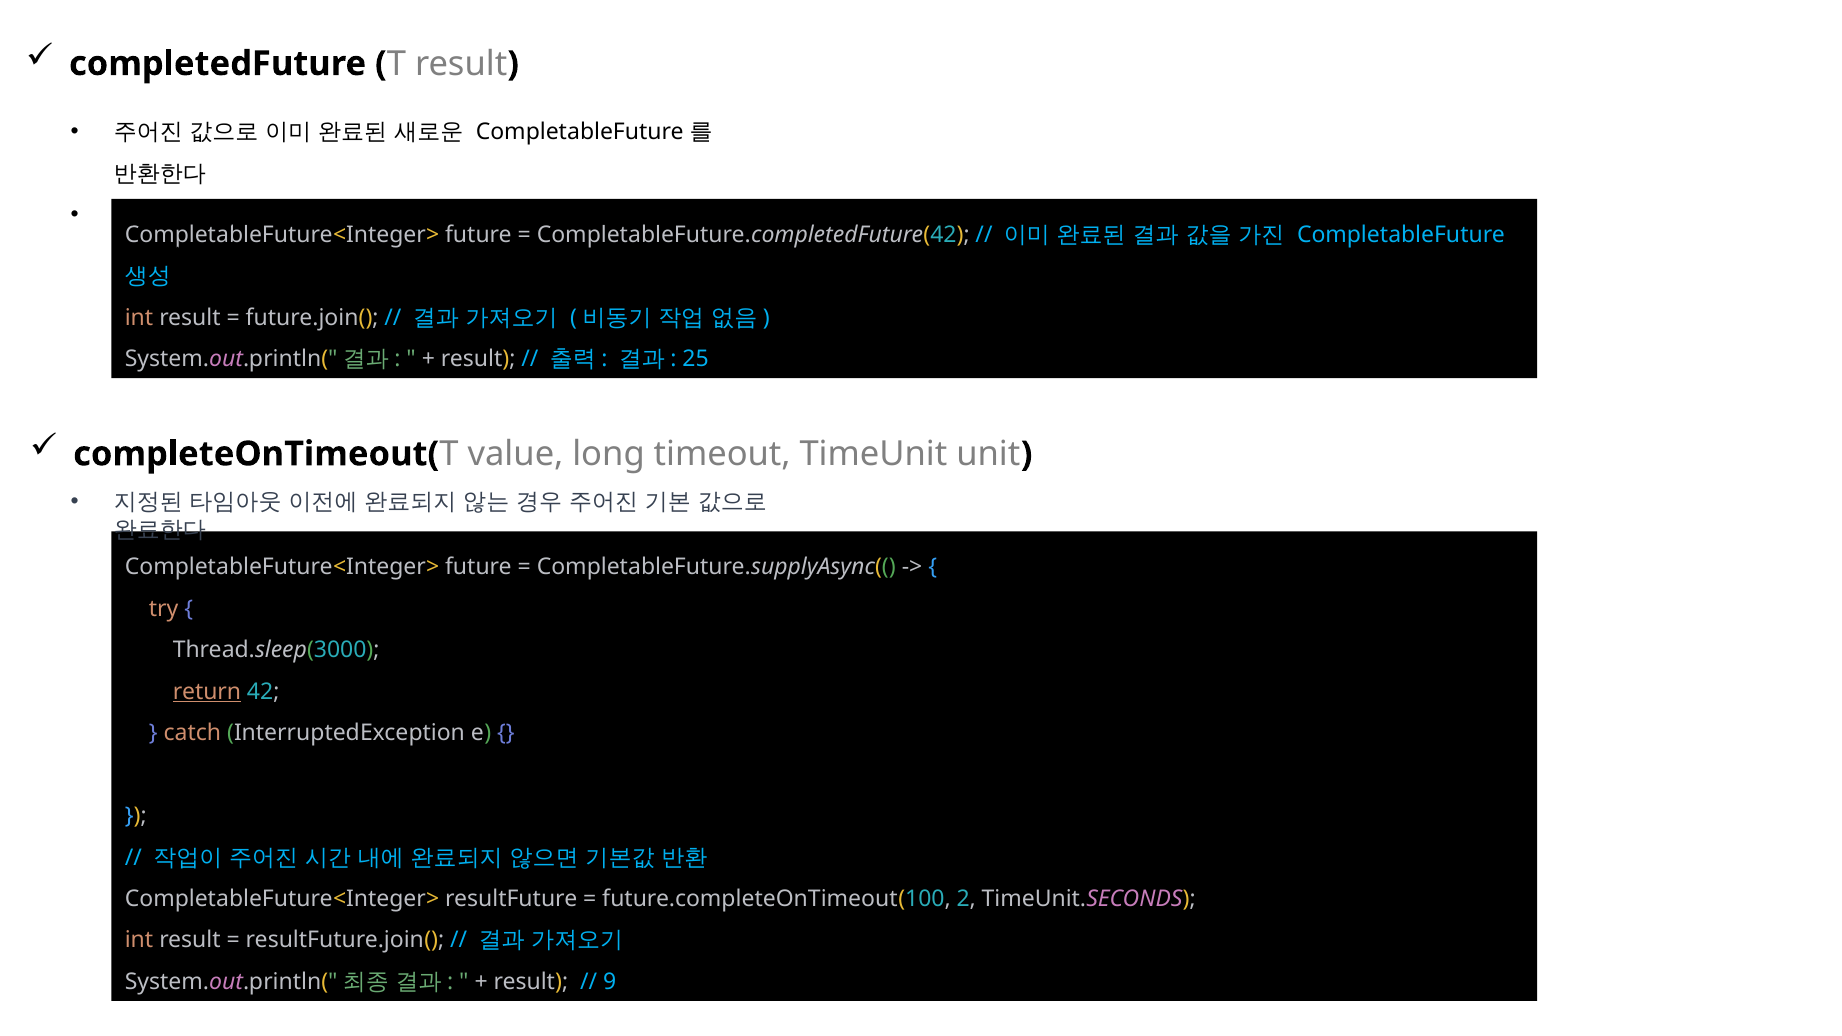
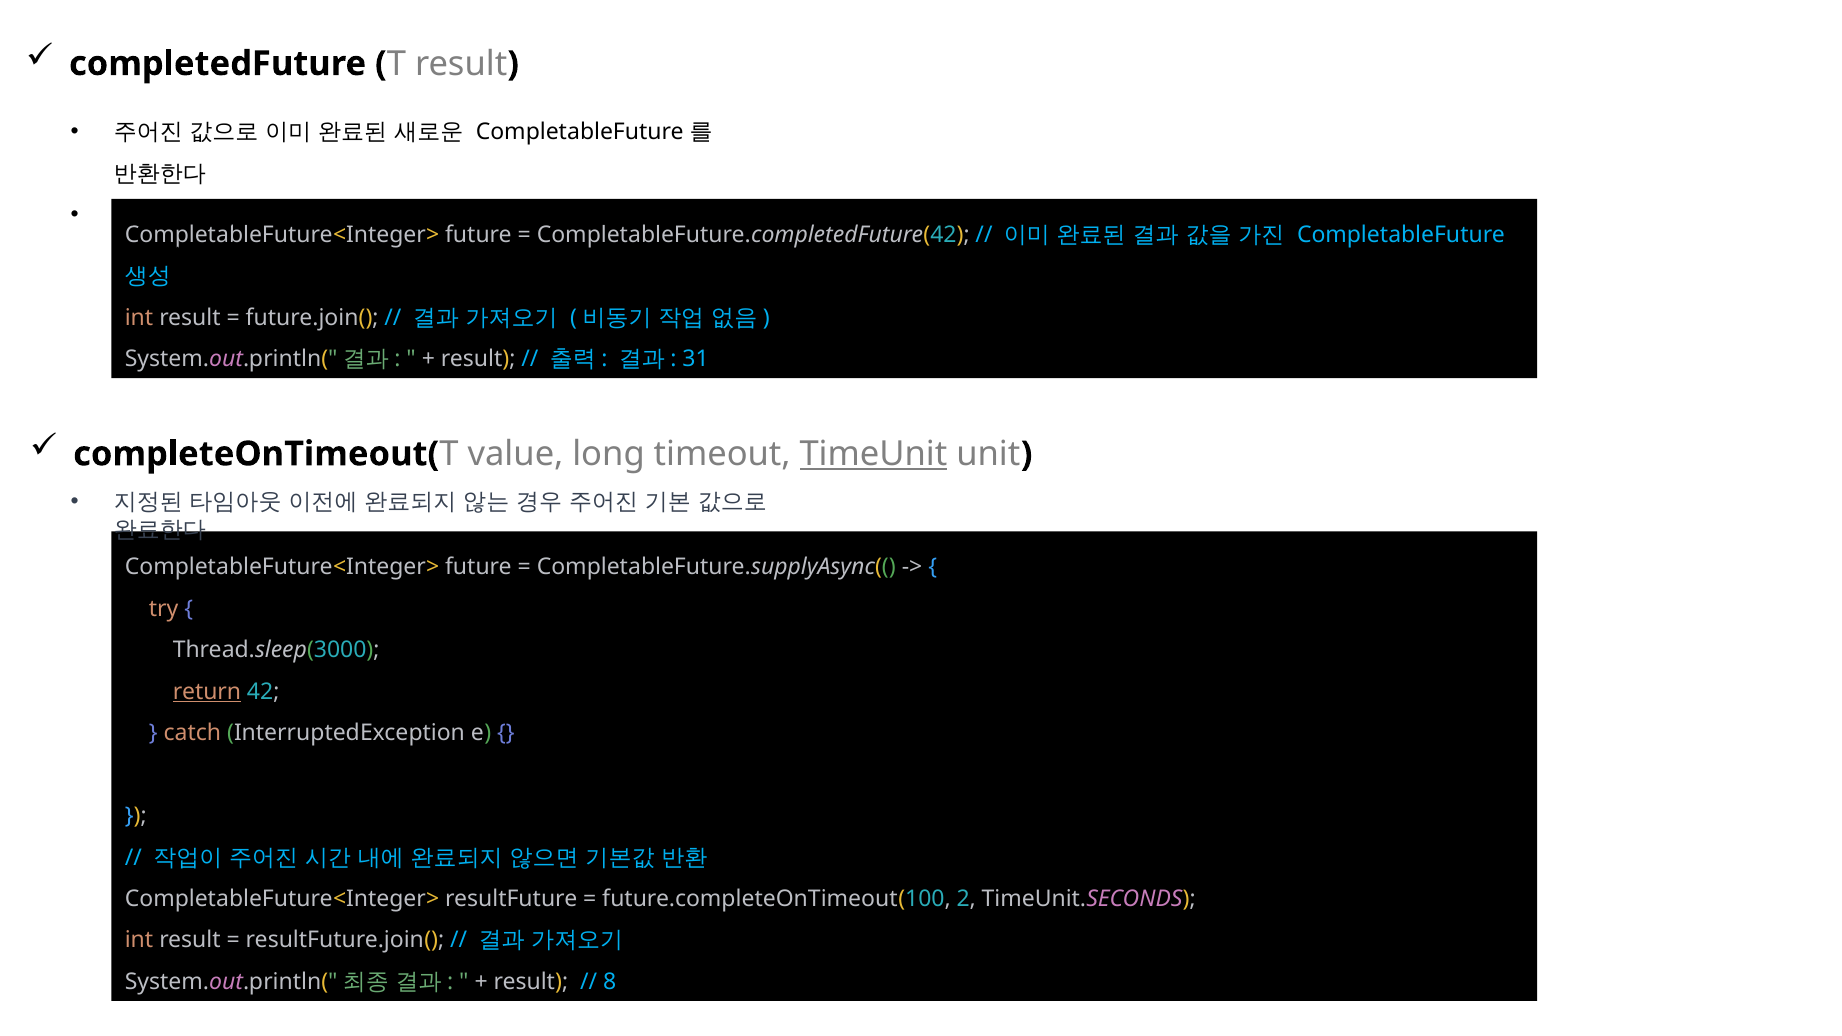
25: 25 -> 31 (696, 359)
TimeUnit underline: none -> present (873, 454)
9: 9 -> 8 (610, 982)
